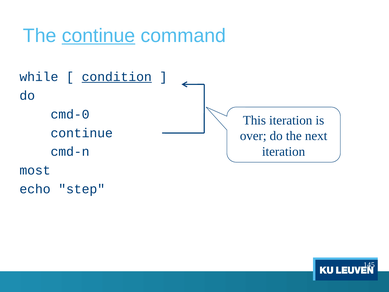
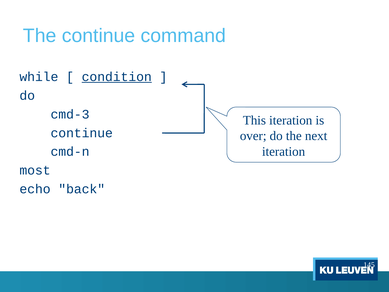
continue underline: present -> none (99, 36)
cmd-0: cmd-0 -> cmd-3 (70, 114)
step: step -> back (82, 189)
